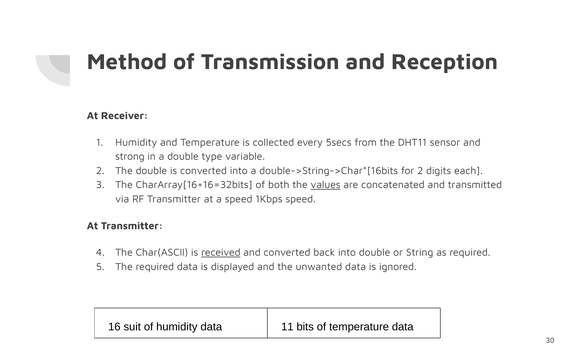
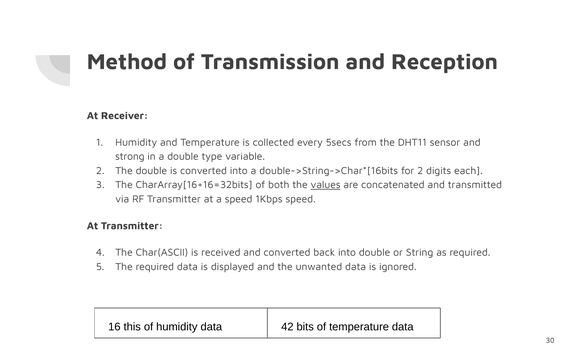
received underline: present -> none (221, 253)
suit: suit -> this (132, 327)
11: 11 -> 42 (287, 327)
